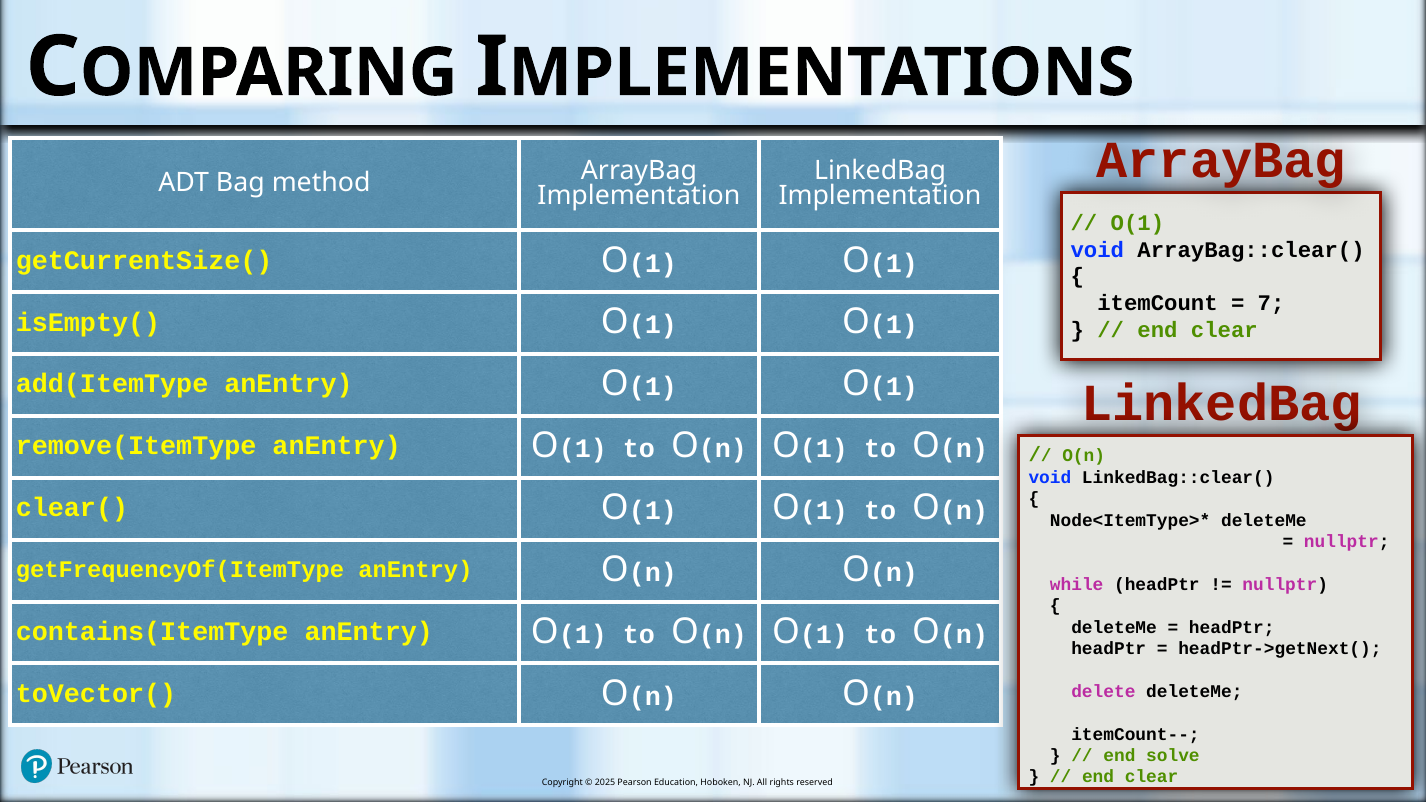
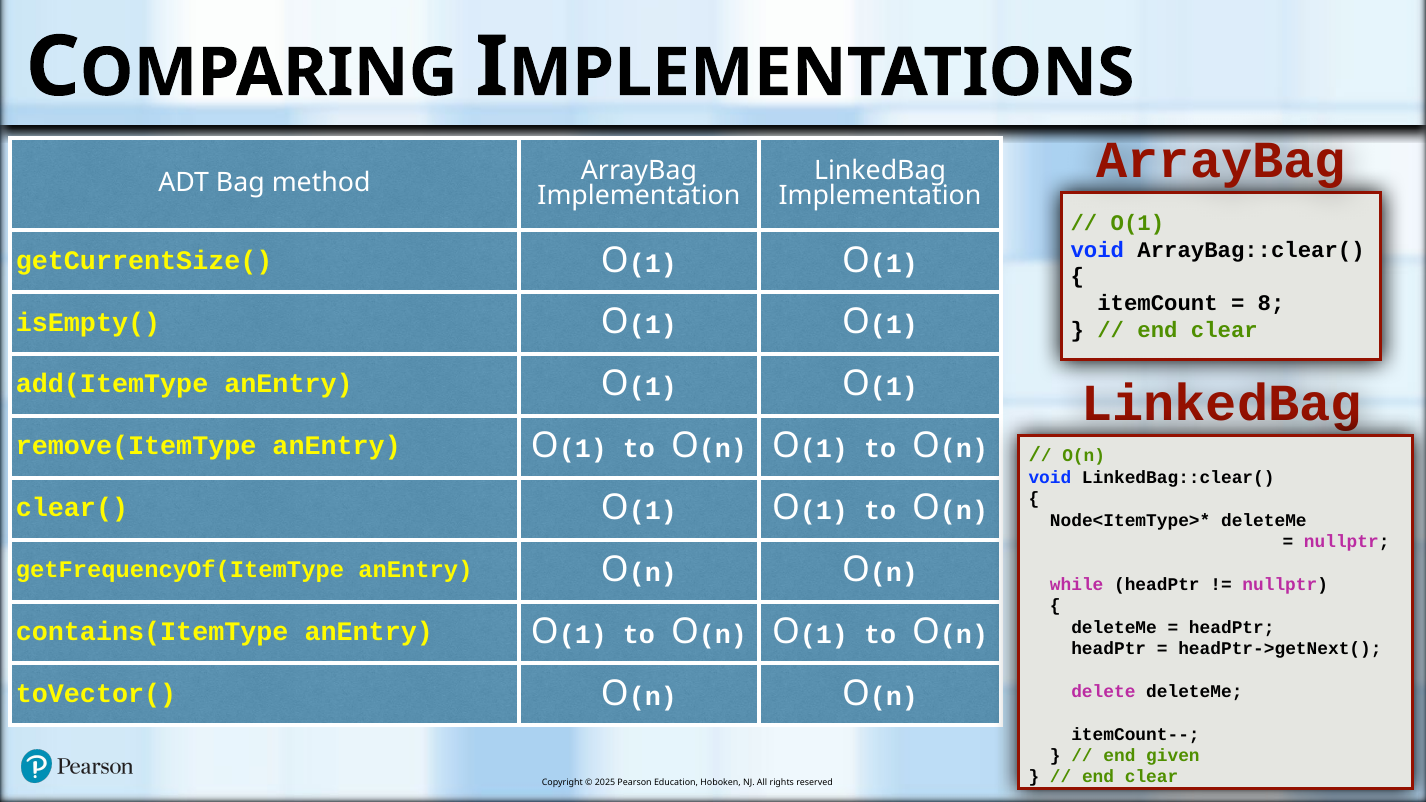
7: 7 -> 8 (1271, 303)
solve: solve -> given (1173, 756)
